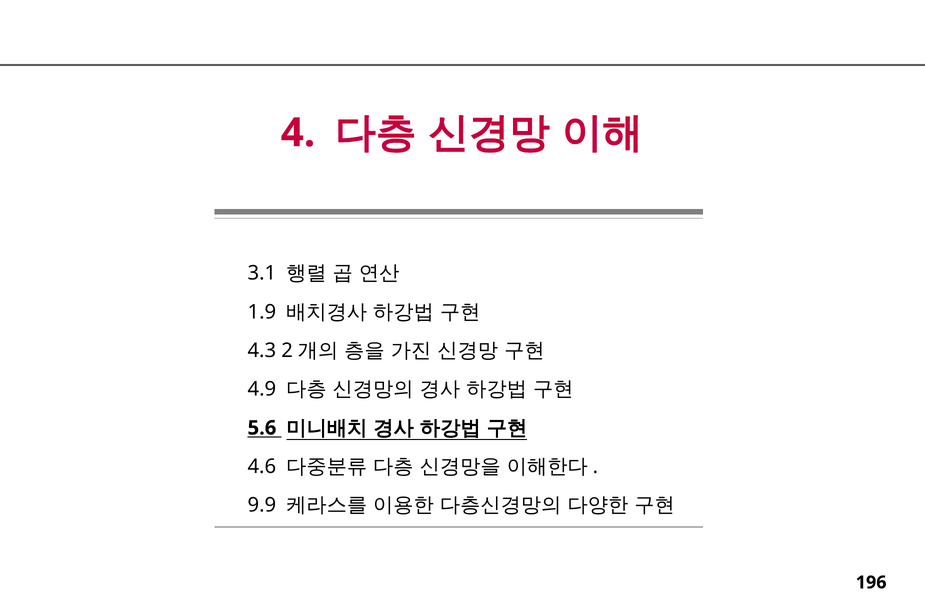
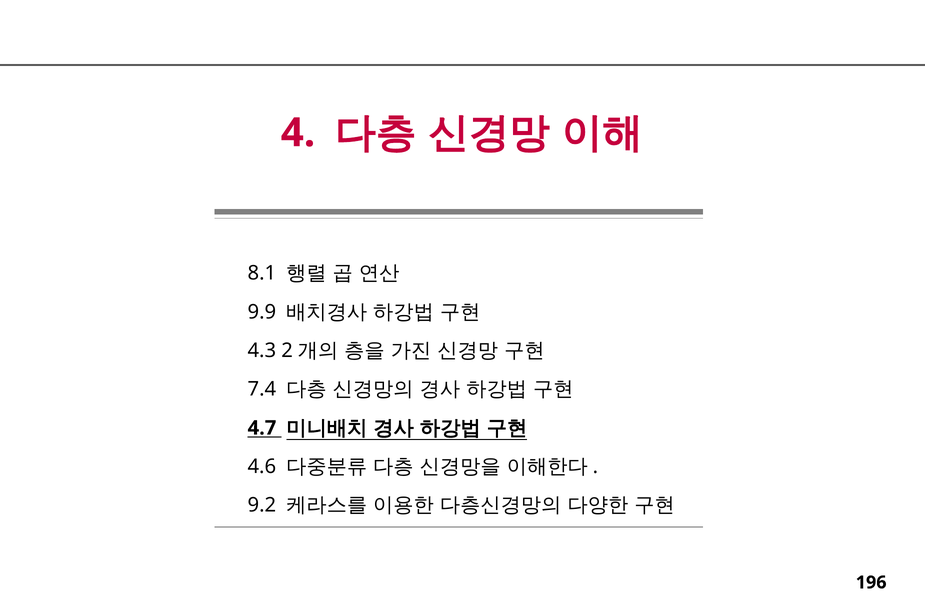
3.1: 3.1 -> 8.1 (262, 273)
1.9: 1.9 -> 9.9 (262, 312)
4.9: 4.9 -> 7.4 (262, 390)
5.6: 5.6 -> 4.7 (262, 428)
9.9: 9.9 -> 9.2 (262, 506)
